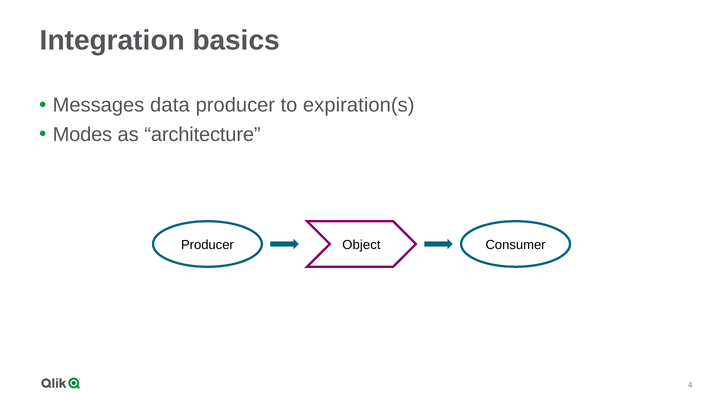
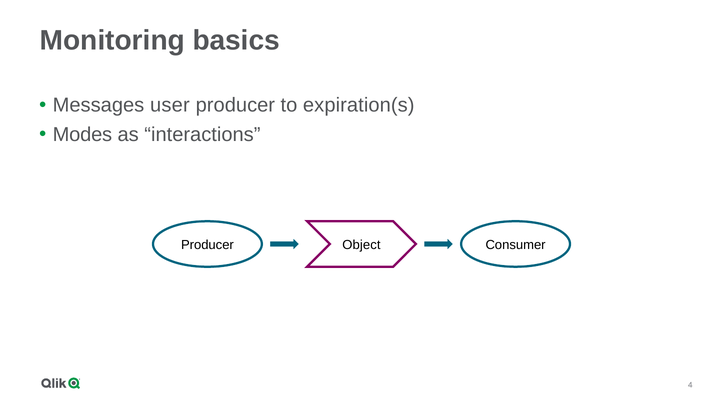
Integration: Integration -> Monitoring (112, 40)
data: data -> user (170, 105)
architecture: architecture -> interactions (202, 134)
